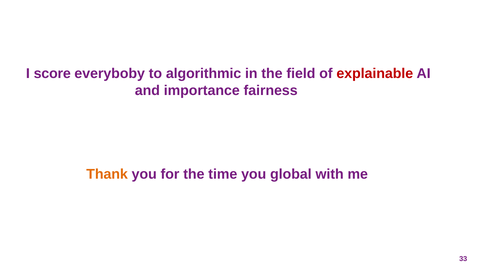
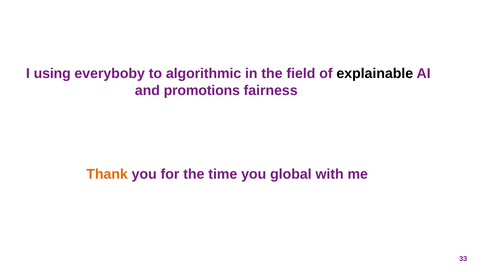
score: score -> using (52, 74)
explainable colour: red -> black (375, 74)
importance: importance -> promotions (202, 91)
